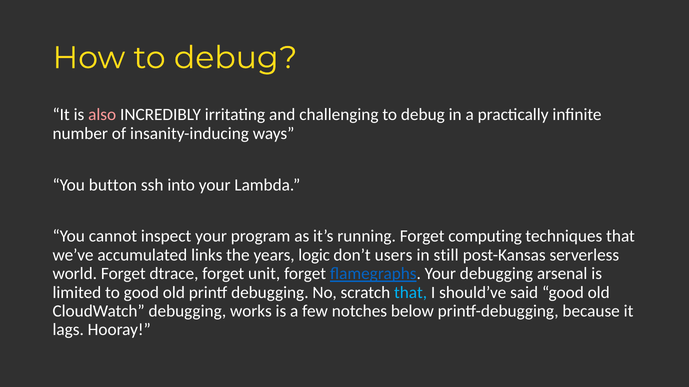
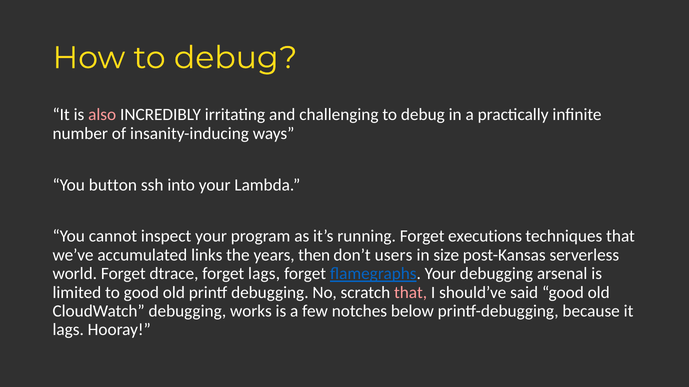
computing: computing -> executions (485, 237)
logic: logic -> then (314, 255)
still: still -> size (446, 255)
forget unit: unit -> lags (264, 274)
that colour: light blue -> pink (411, 293)
